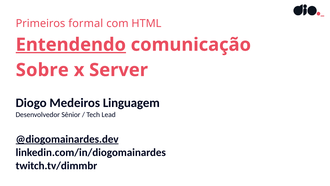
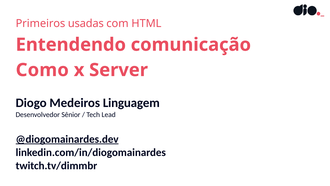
formal: formal -> usadas (86, 23)
Entendendo underline: present -> none (71, 45)
Sobre: Sobre -> Como (42, 70)
